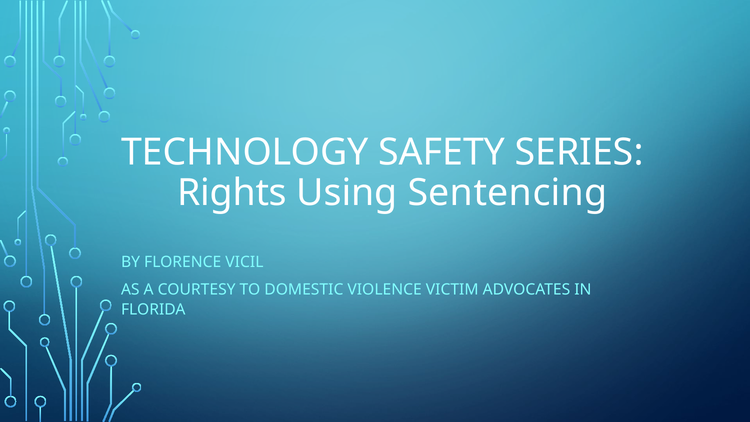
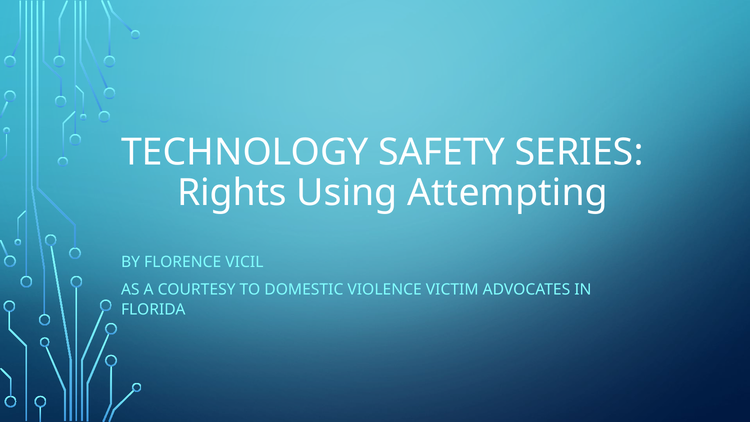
Sentencing: Sentencing -> Attempting (508, 193)
